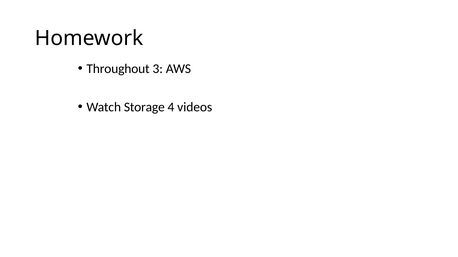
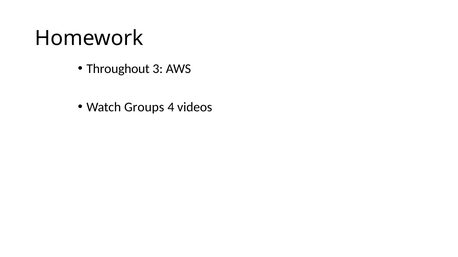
Storage: Storage -> Groups (144, 107)
